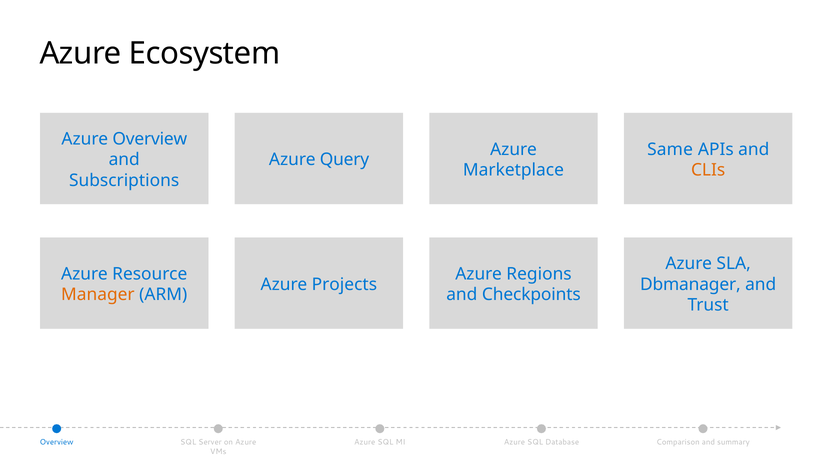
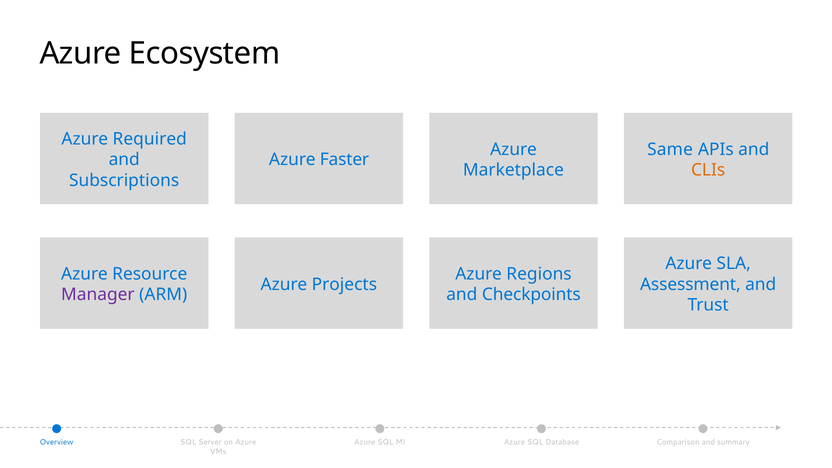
Azure Overview: Overview -> Required (150, 139)
Query: Query -> Faster (344, 160)
Dbmanager: Dbmanager -> Assessment (690, 284)
Manager colour: orange -> purple (98, 295)
